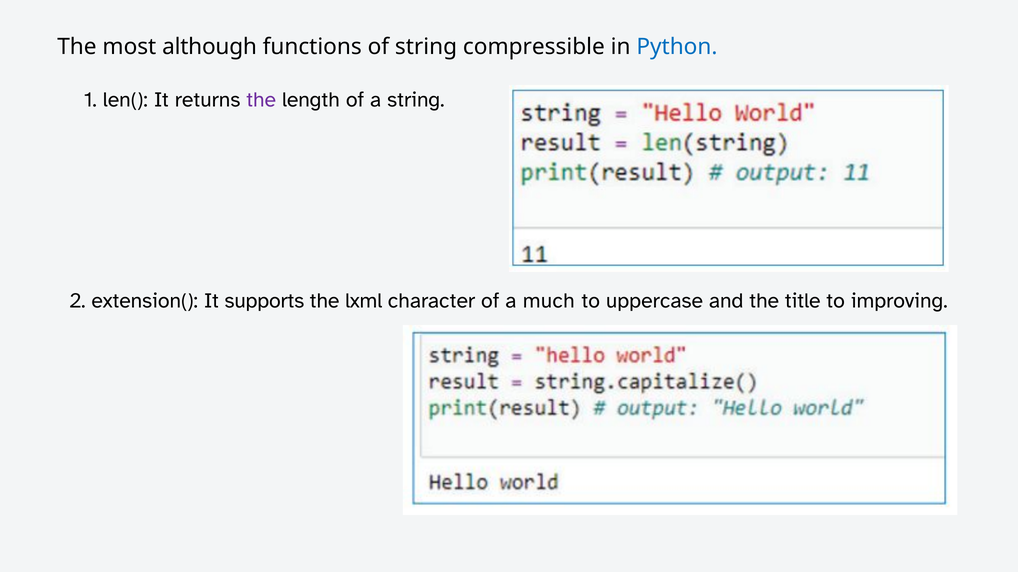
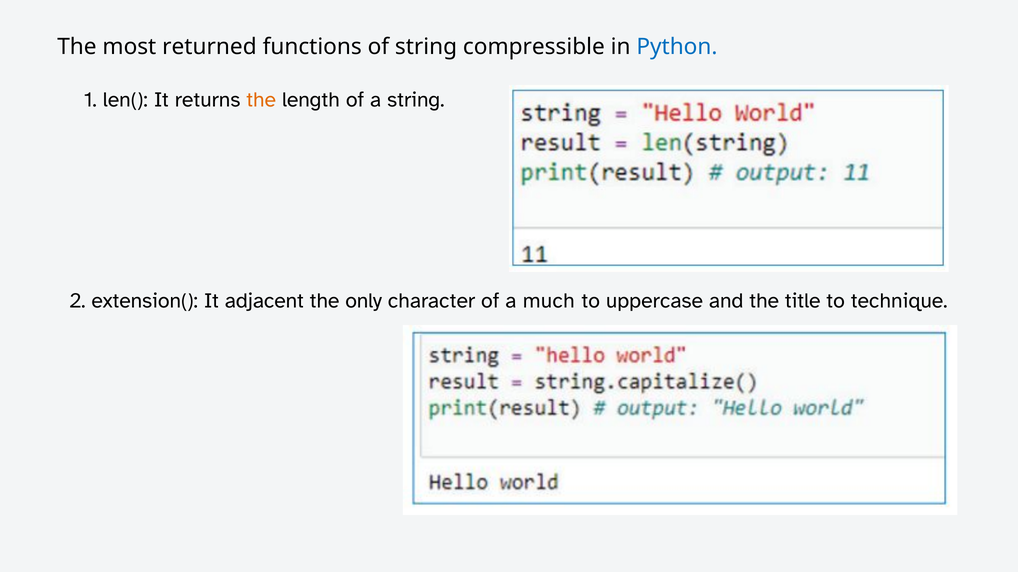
although: although -> returned (209, 47)
the colour: purple -> orange (261, 100)
supports: supports -> adjacent (264, 301)
lxml: lxml -> only (364, 301)
improving: improving -> technique (899, 301)
